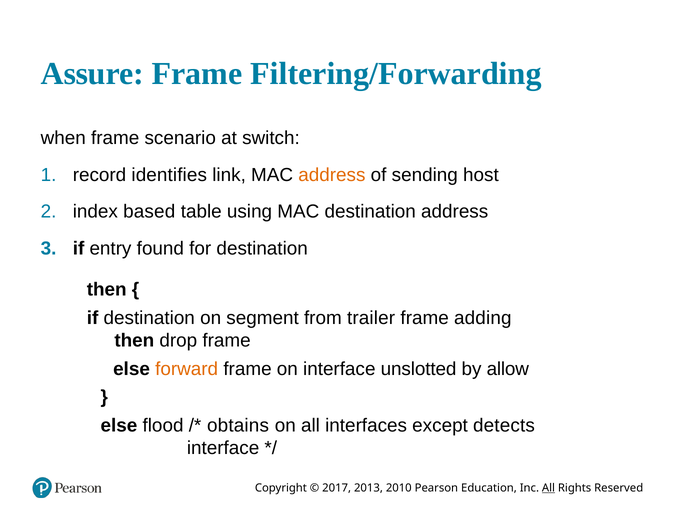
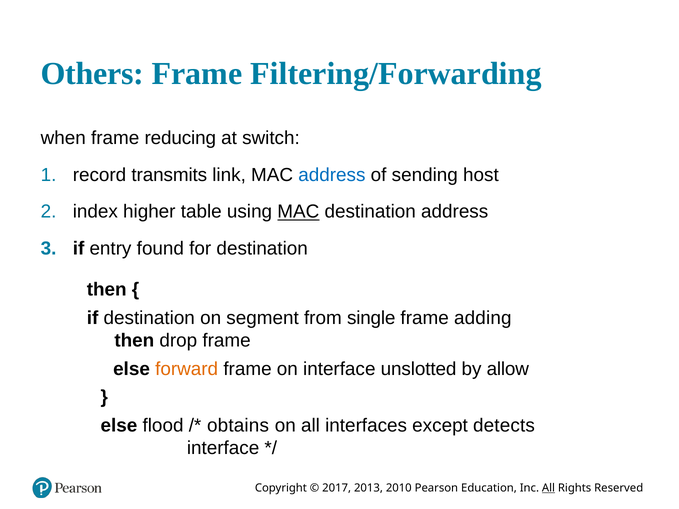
Assure: Assure -> Others (92, 74)
scenario: scenario -> reducing (180, 138)
identifies: identifies -> transmits (169, 175)
address colour: orange -> blue (332, 175)
based: based -> higher (149, 212)
MAC underline: none -> present (298, 212)
trailer: trailer -> single (371, 318)
